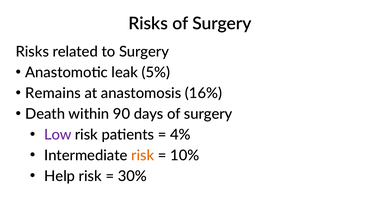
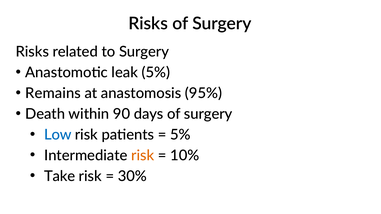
16%: 16% -> 95% (203, 93)
Low colour: purple -> blue (58, 135)
4%: 4% -> 5% (180, 135)
Help: Help -> Take (60, 176)
